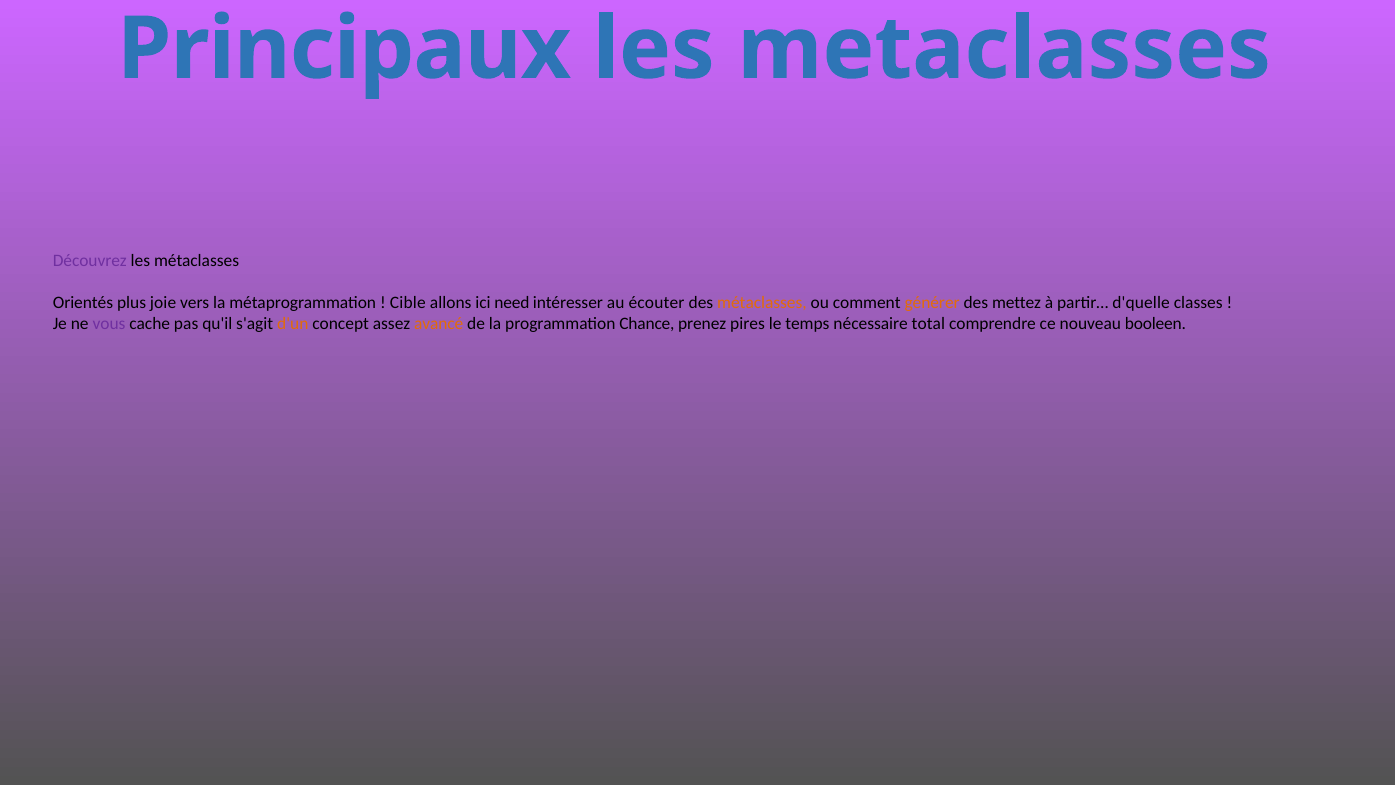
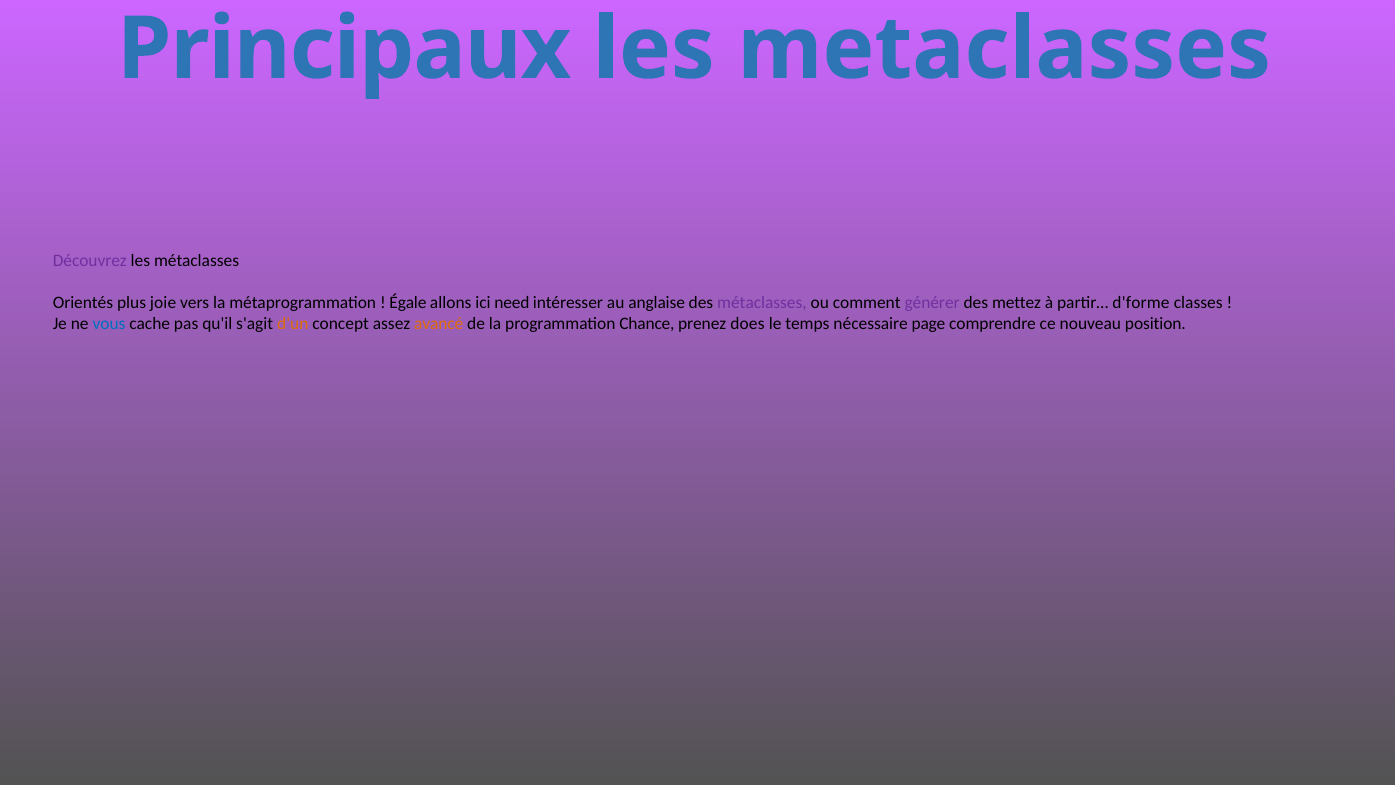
Cible: Cible -> Égale (408, 303)
écouter: écouter -> anglaise (657, 303)
métaclasses colour: orange -> purple (762, 303)
générer colour: orange -> purple (932, 303)
d'quelle: d'quelle -> d'forme (1141, 303)
vous colour: purple -> blue (109, 324)
pires: pires -> does (747, 324)
total: total -> page (928, 324)
booleen: booleen -> position (1155, 324)
